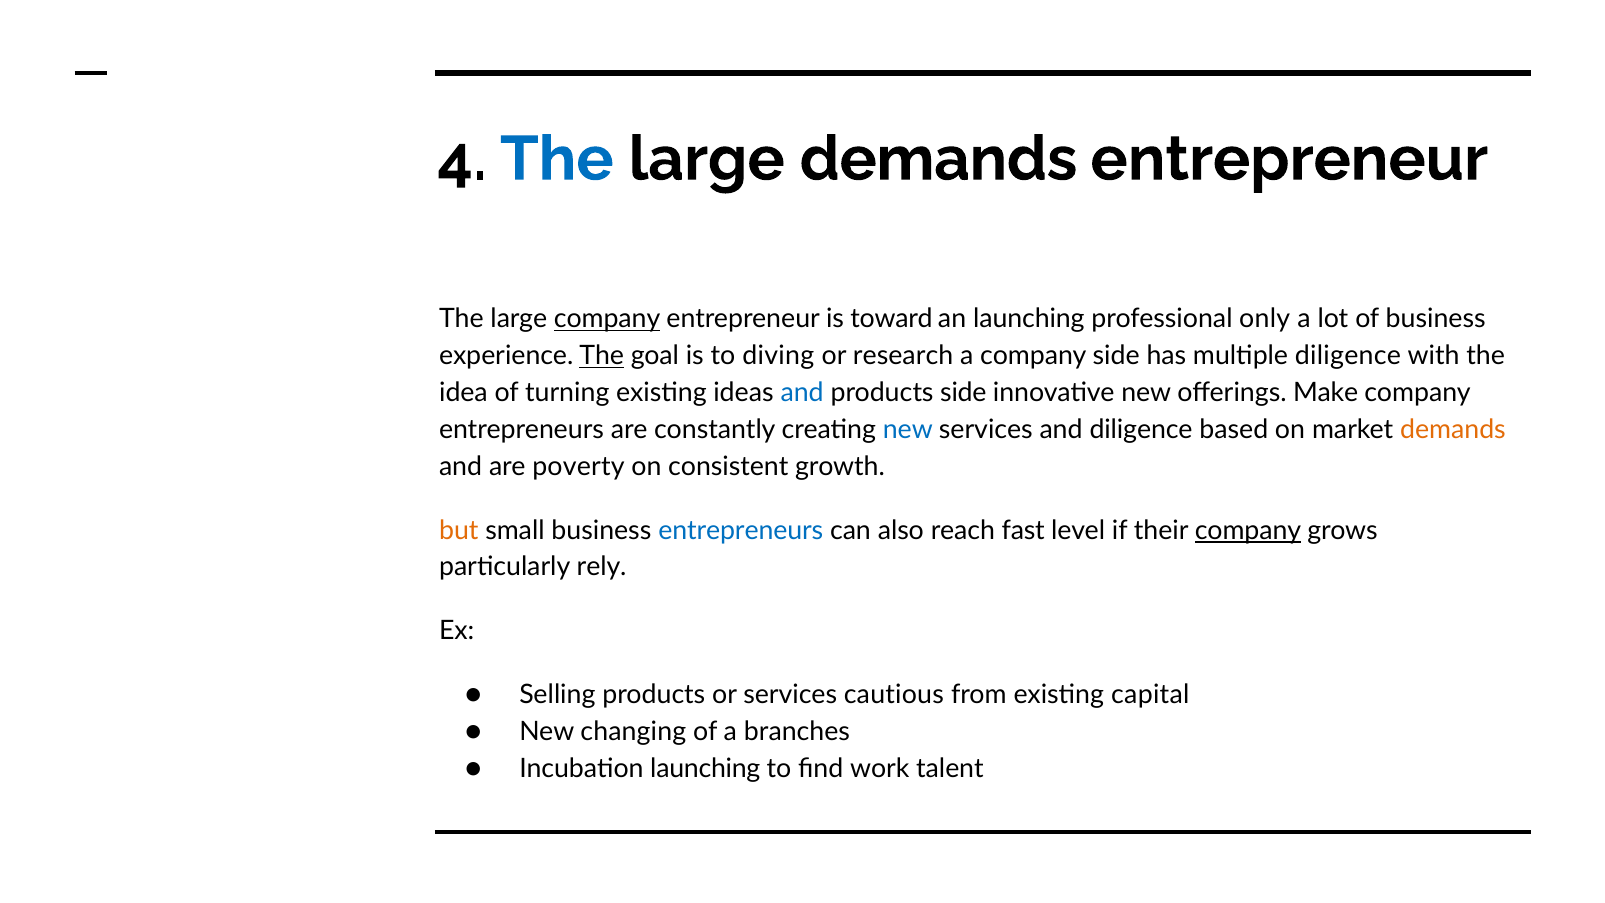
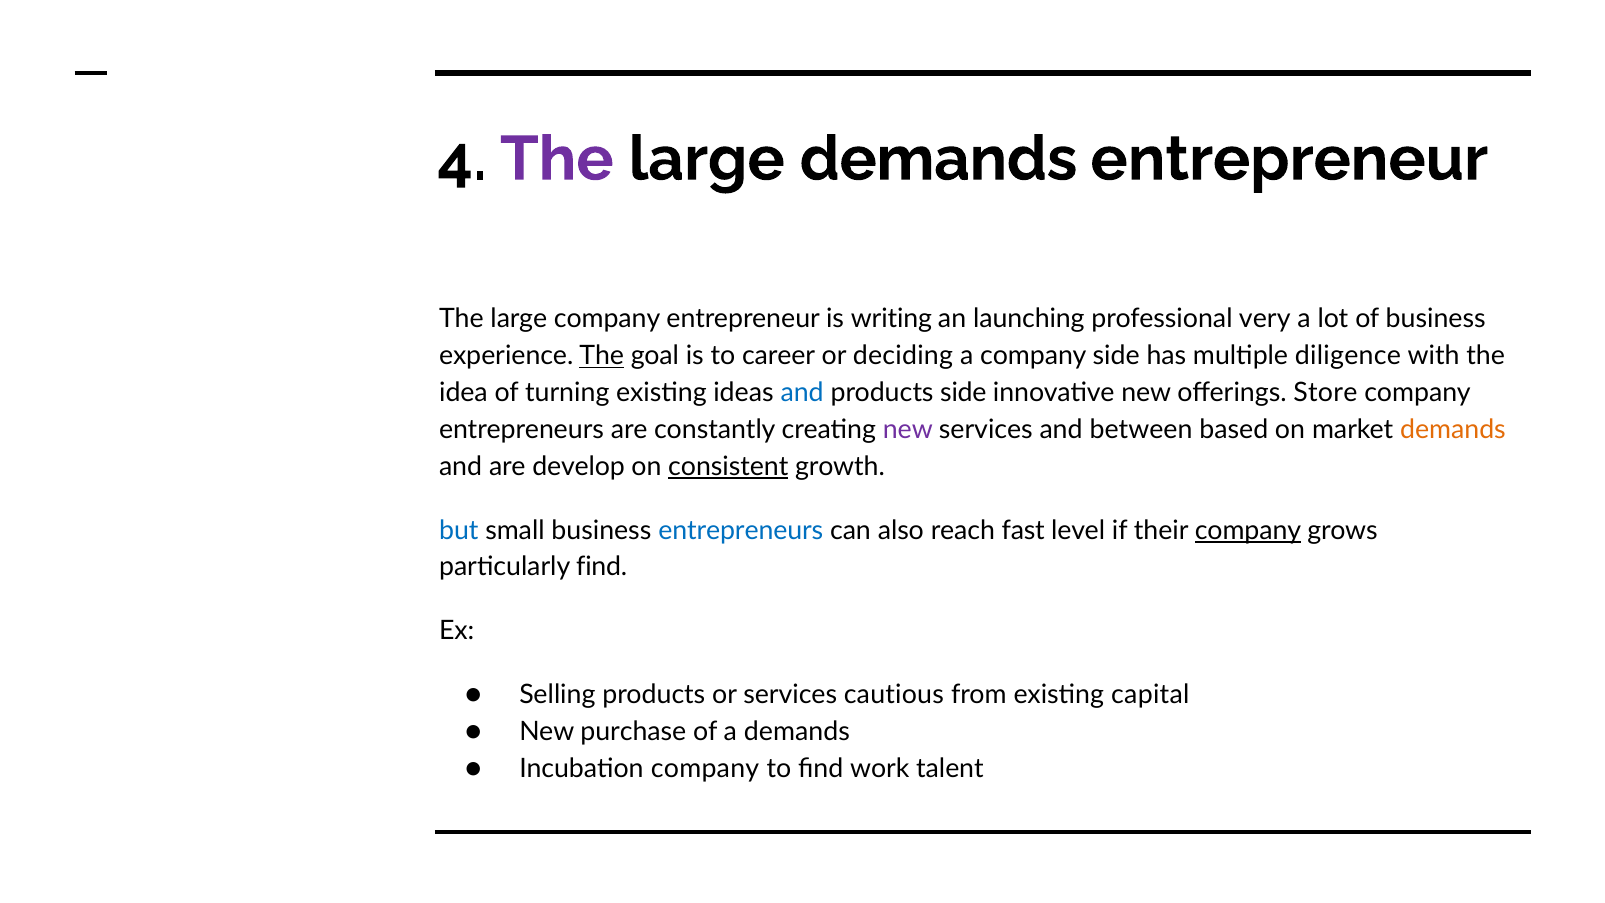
The colour: blue -> purple (557, 159)
company underline: present -> none (607, 319)
toward: toward -> writing (891, 319)
only: only -> very (1265, 319)
diving: diving -> career (779, 356)
research: research -> deciding (903, 356)
Make: Make -> Store (1325, 393)
new colour: blue -> purple (908, 430)
and diligence: diligence -> between (1141, 430)
poverty: poverty -> develop (579, 466)
consistent underline: none -> present (728, 466)
but colour: orange -> blue (459, 530)
particularly rely: rely -> find (602, 567)
changing: changing -> purchase (633, 731)
a branches: branches -> demands (797, 731)
Incubation launching: launching -> company (705, 768)
